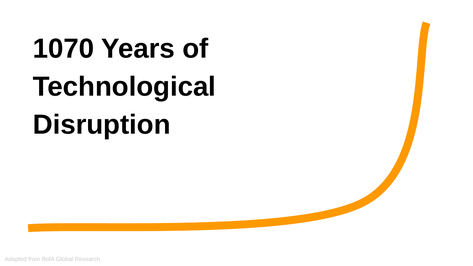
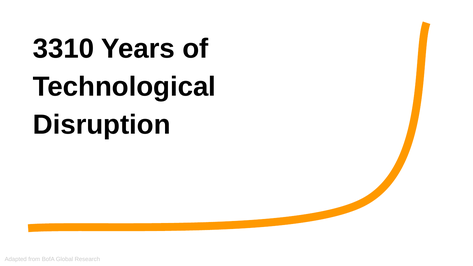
1070: 1070 -> 3310 (63, 49)
